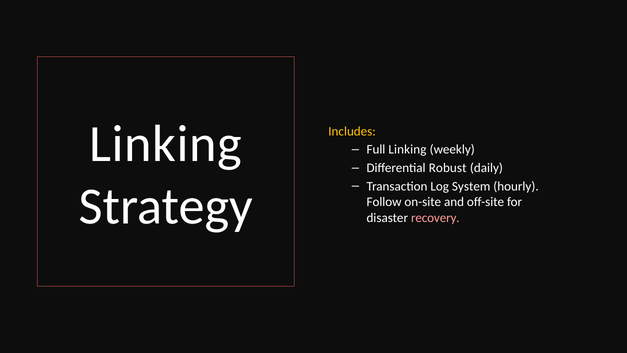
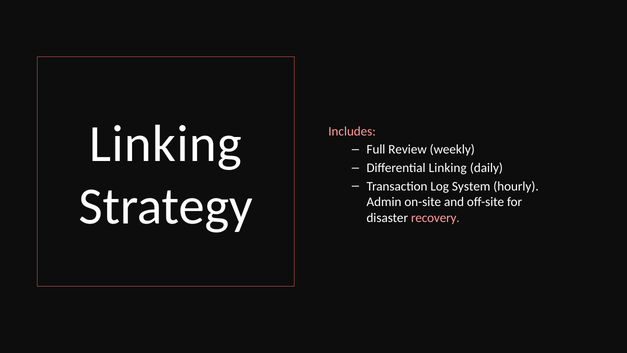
Includes colour: yellow -> pink (352, 131)
Full Linking: Linking -> Review (408, 149)
Differential Robust: Robust -> Linking (448, 168)
Follow: Follow -> Admin (384, 202)
